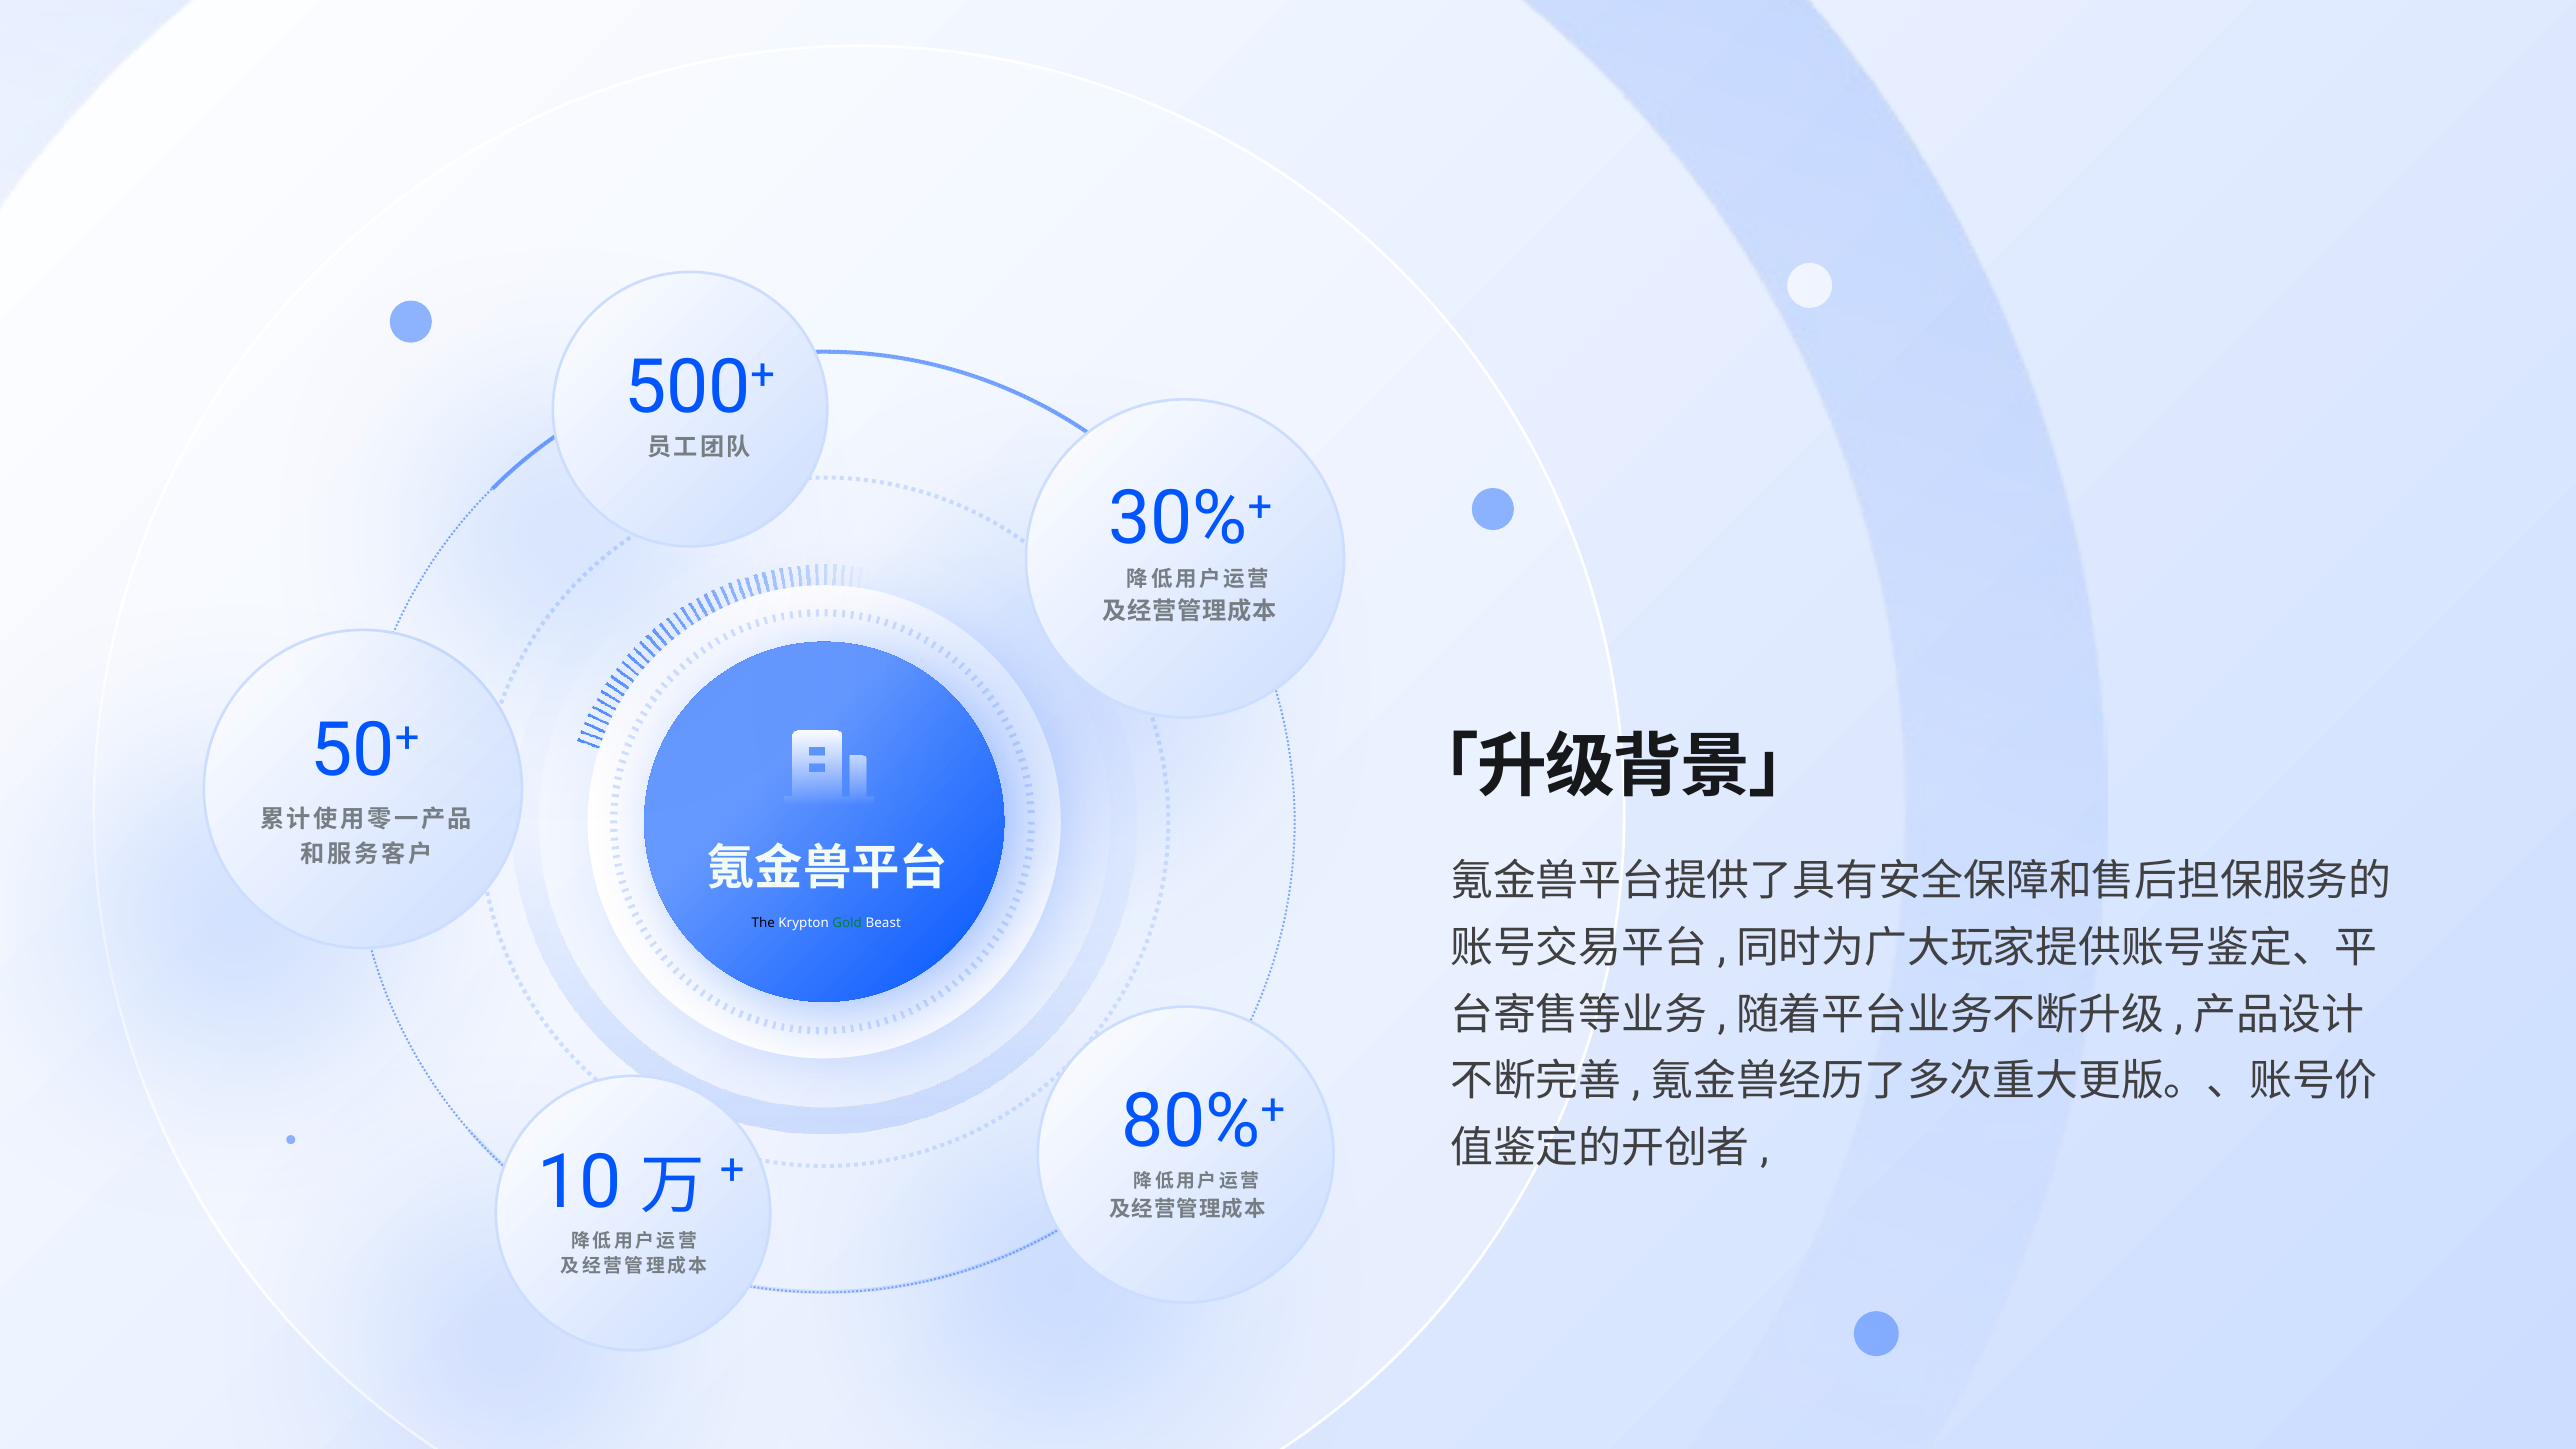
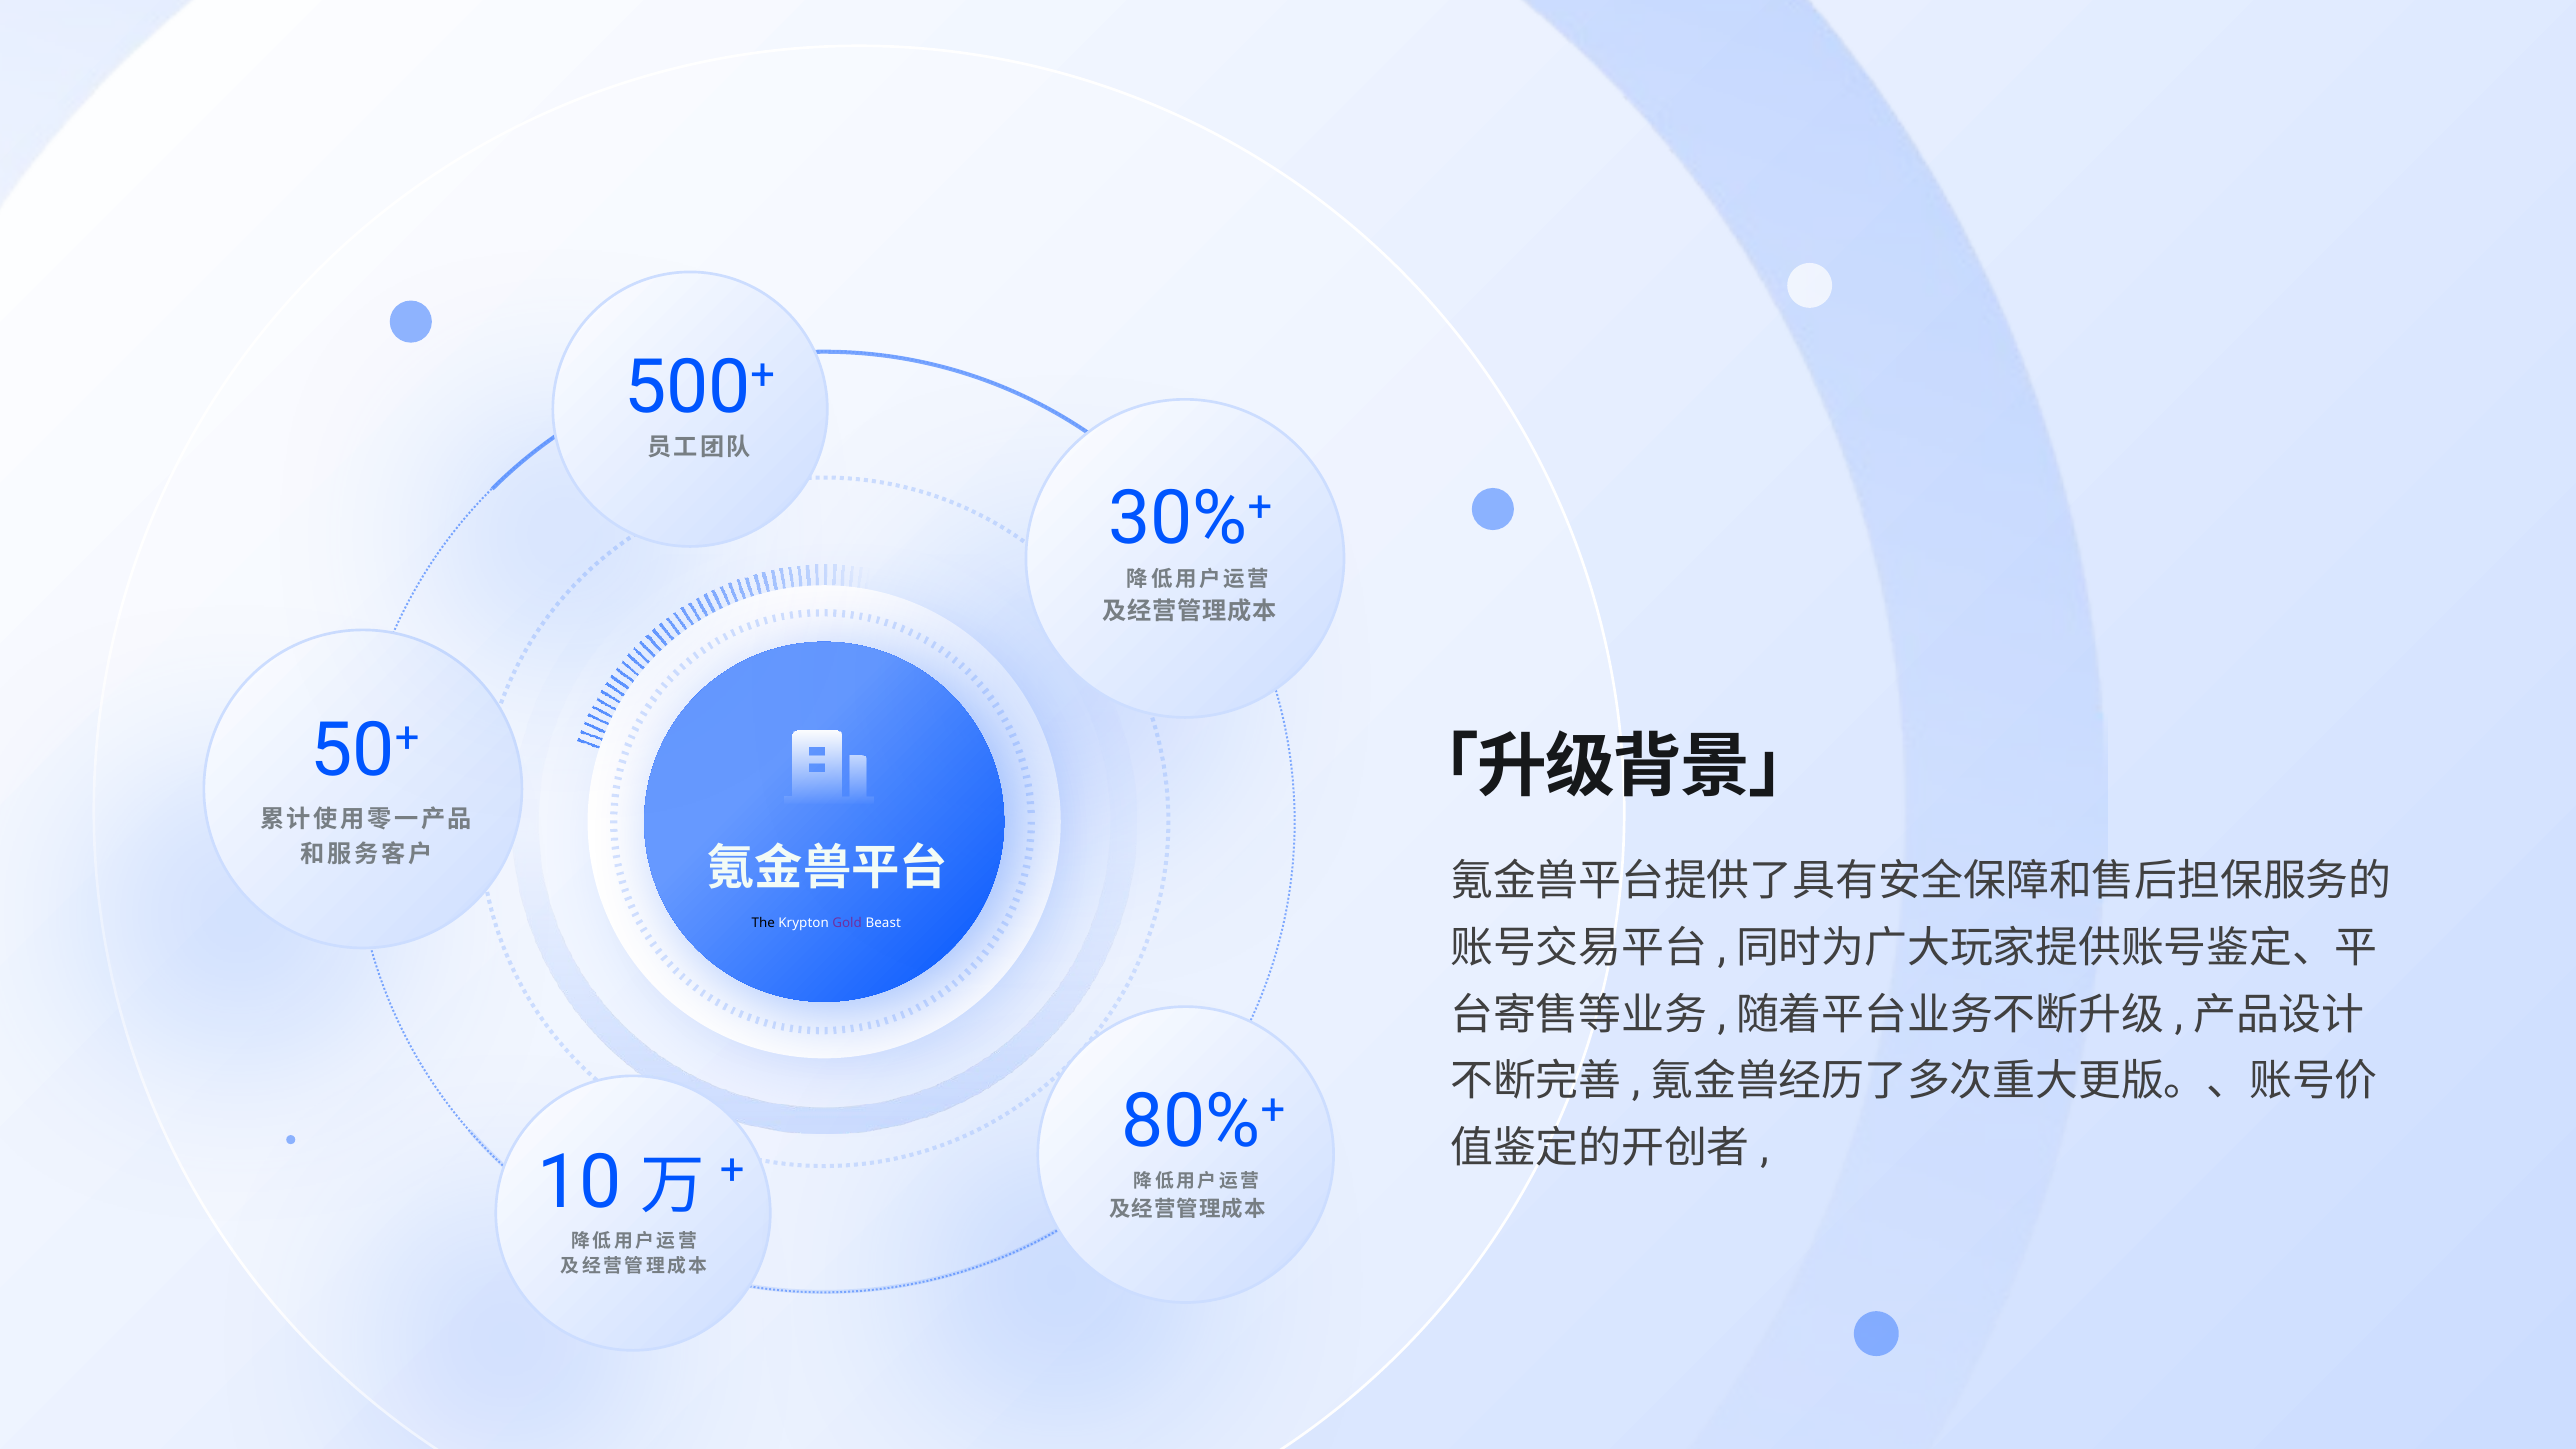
Gold colour: green -> purple (847, 923)
